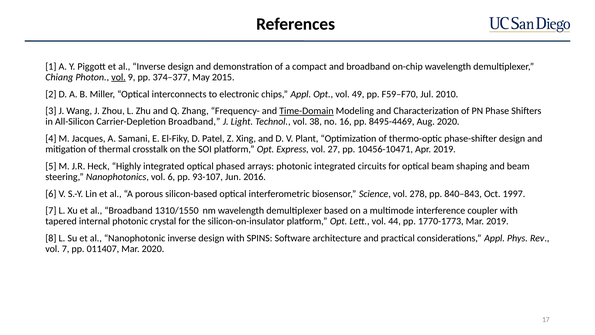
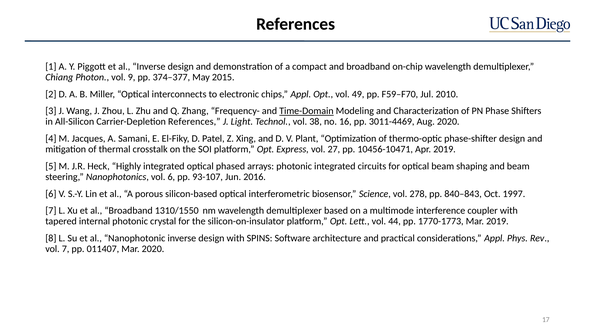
vol underline: present -> none (119, 77)
Carrier-Depletion Broadband: Broadband -> References (194, 122)
8495-4469: 8495-4469 -> 3011-4469 (392, 122)
